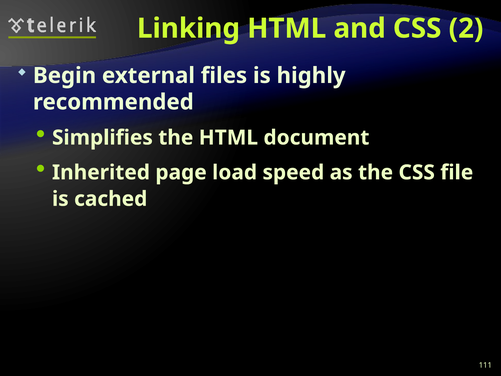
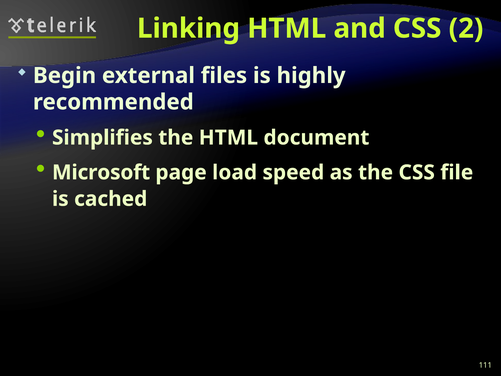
Inherited: Inherited -> Microsoft (101, 172)
